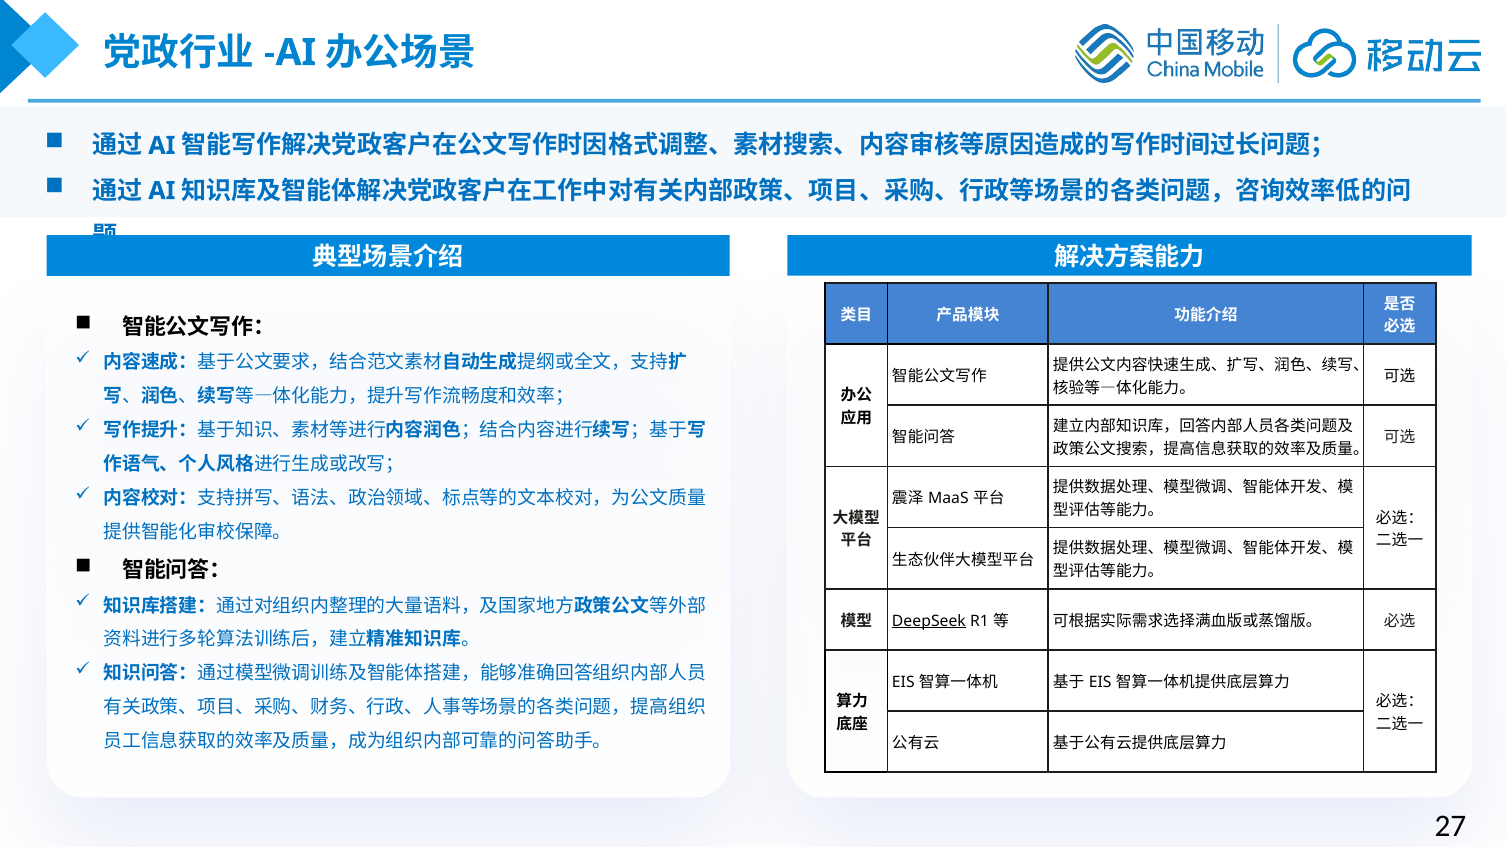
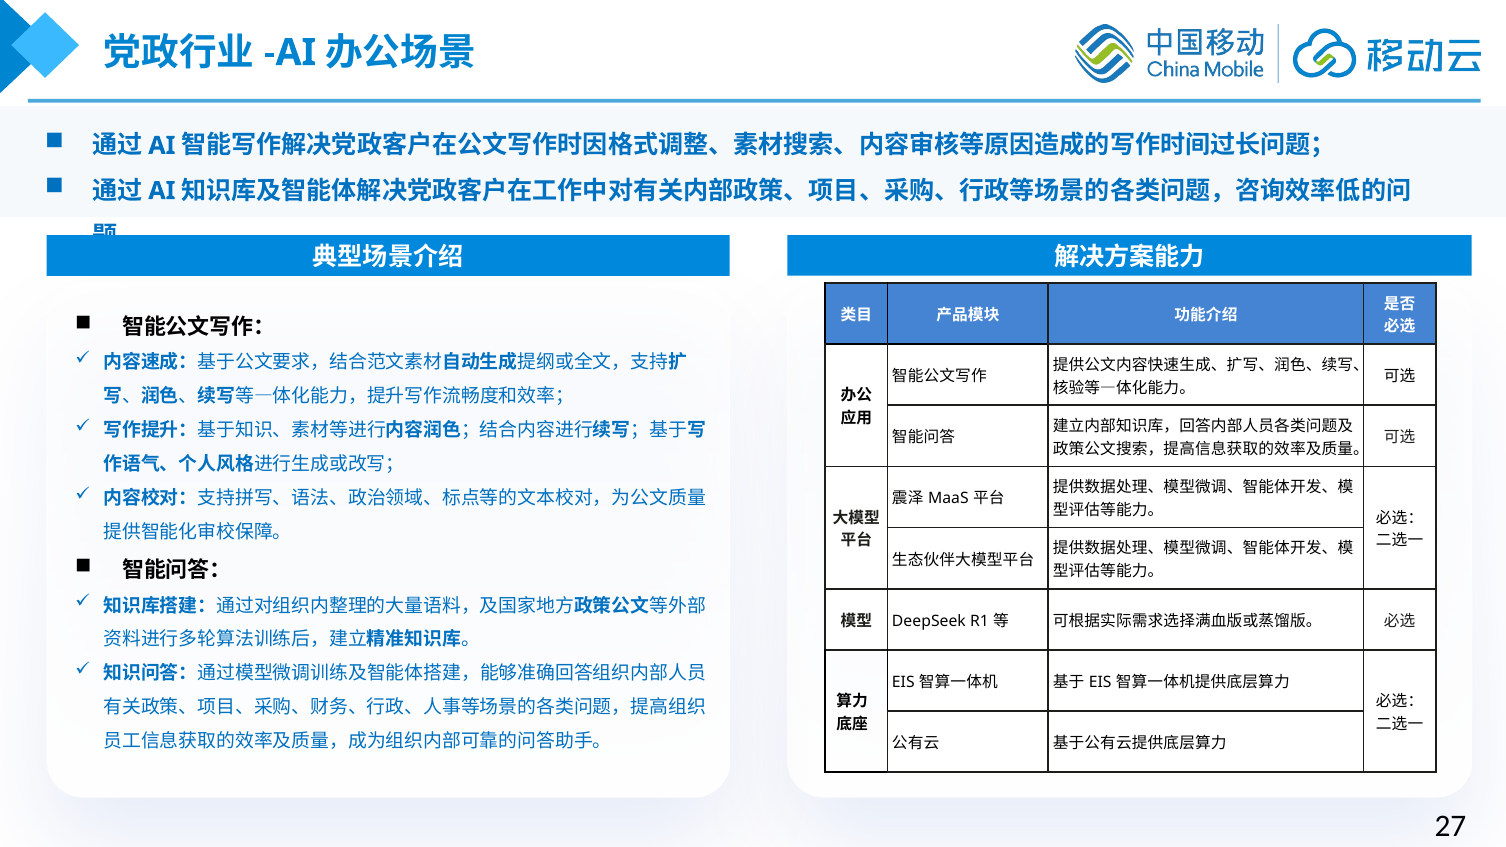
DeepSeek underline: present -> none (929, 621)
